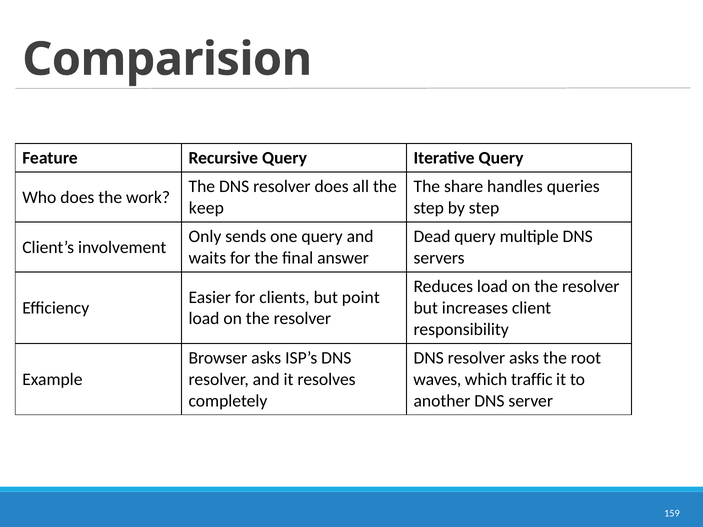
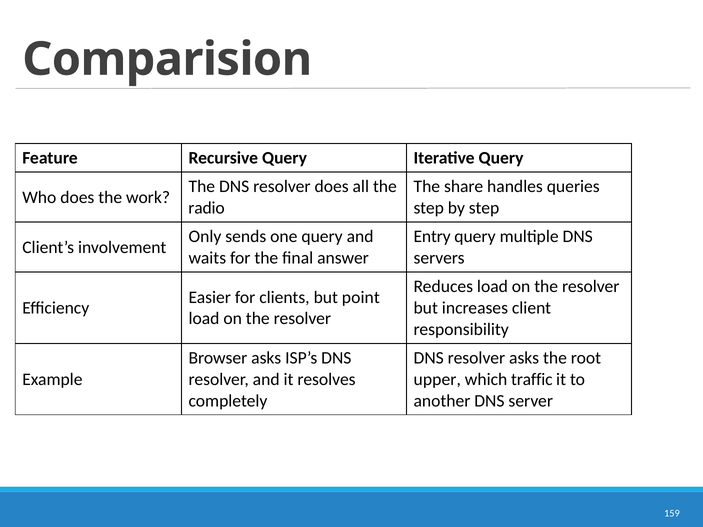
keep: keep -> radio (207, 208)
Dead: Dead -> Entry (432, 237)
waves: waves -> upper (437, 379)
